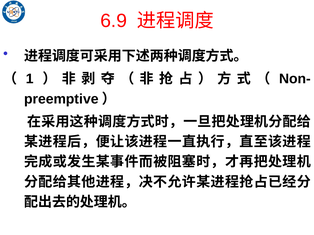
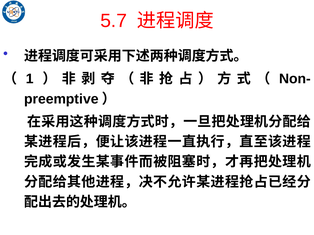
6.9: 6.9 -> 5.7 (114, 21)
